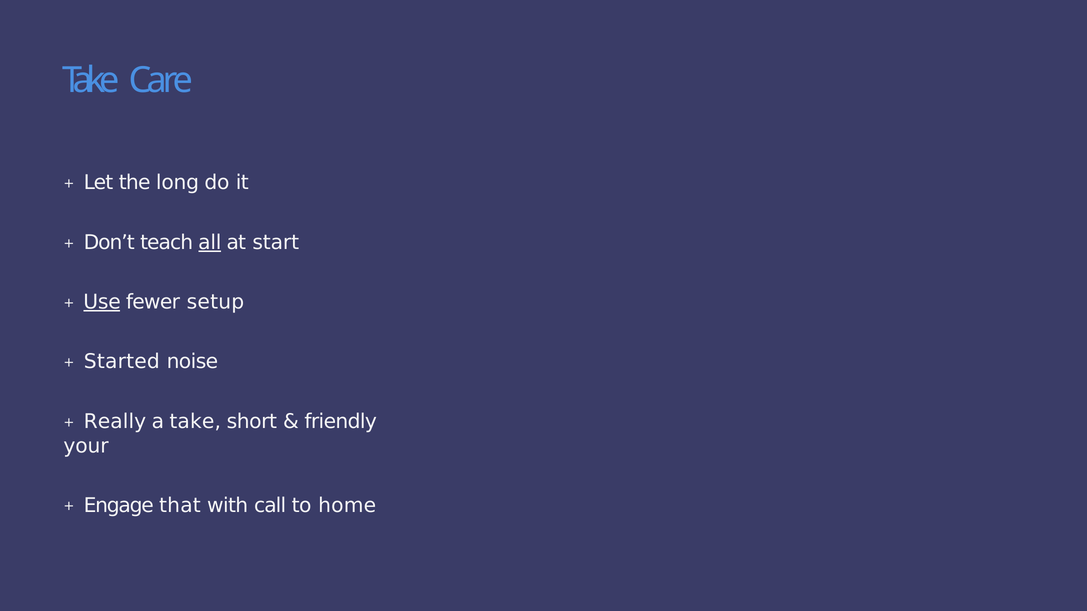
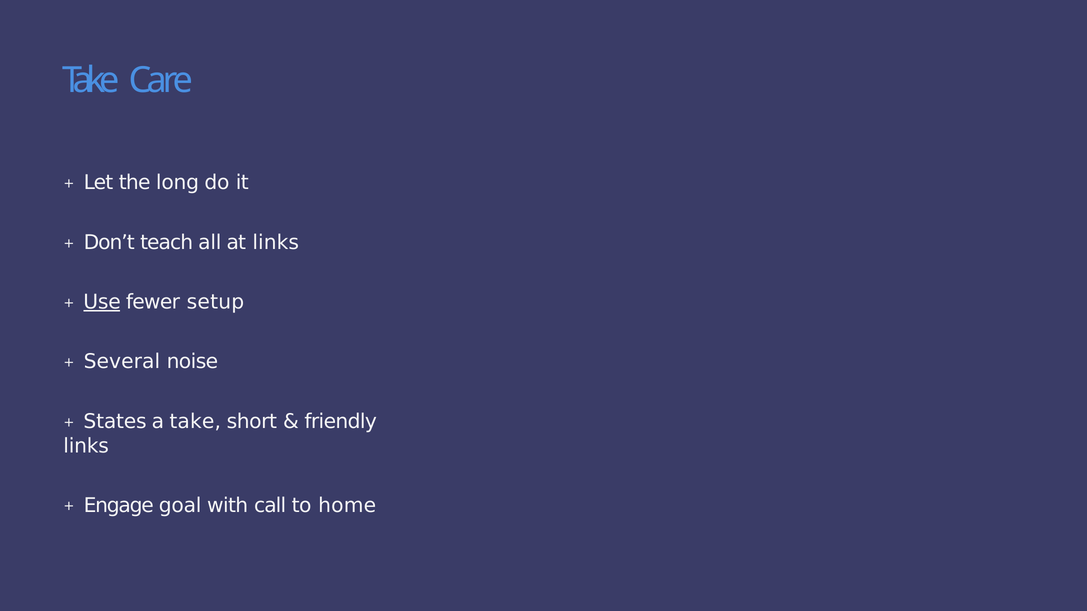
all underline: present -> none (210, 243)
at start: start -> links (276, 243)
Started: Started -> Several (122, 362)
Really: Really -> States (115, 422)
your: your -> links (86, 447)
that: that -> goal (180, 506)
